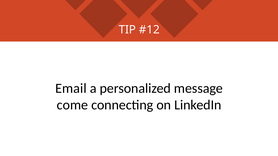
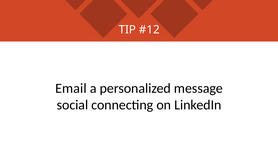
come: come -> social (72, 105)
